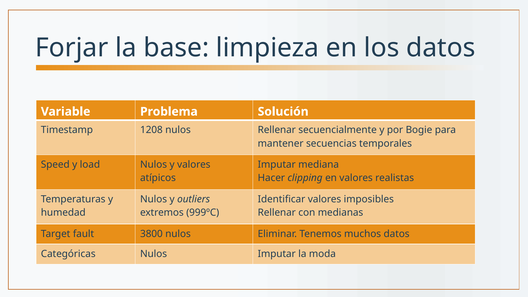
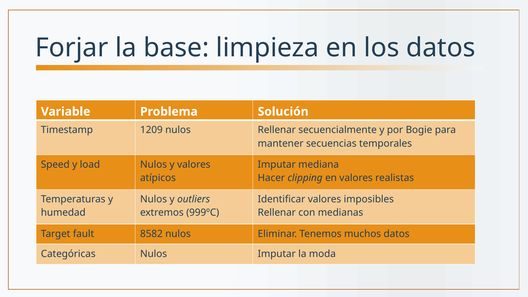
1208: 1208 -> 1209 (151, 130)
3800: 3800 -> 8582 (151, 234)
